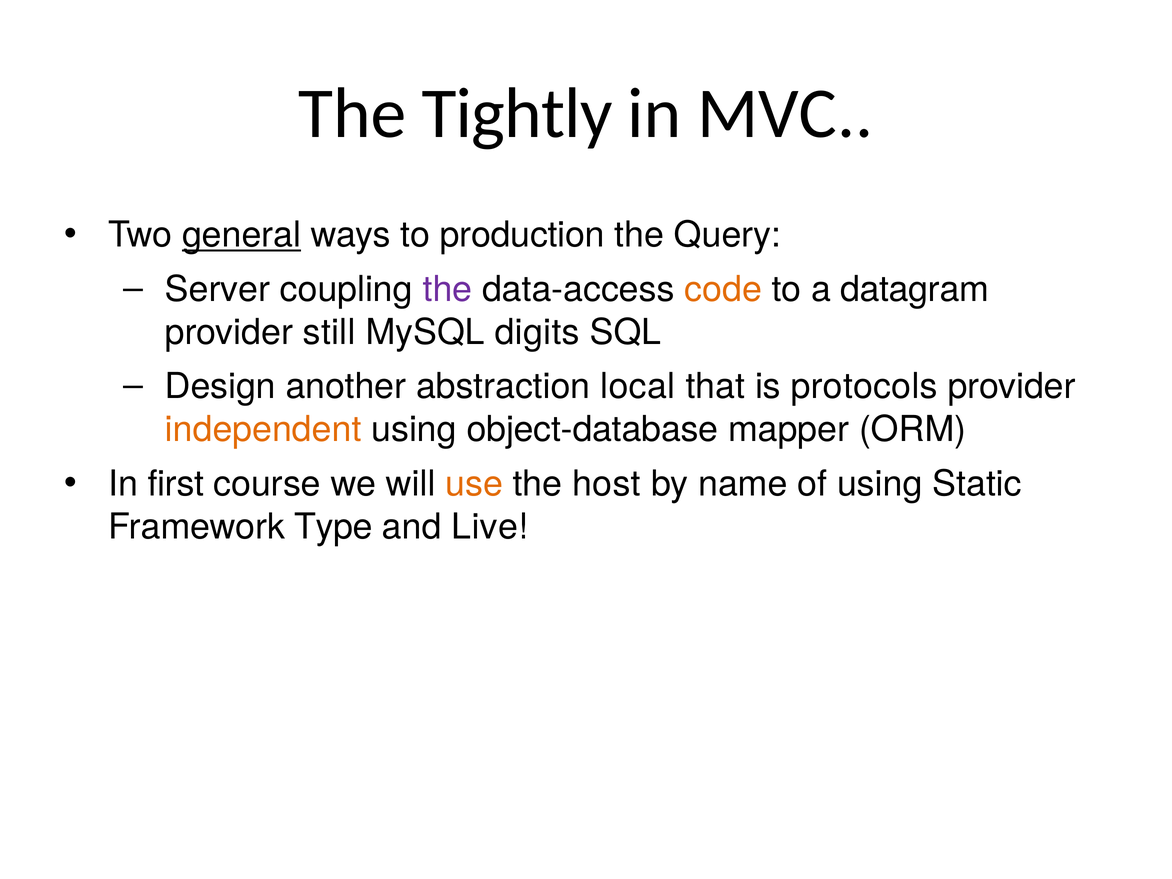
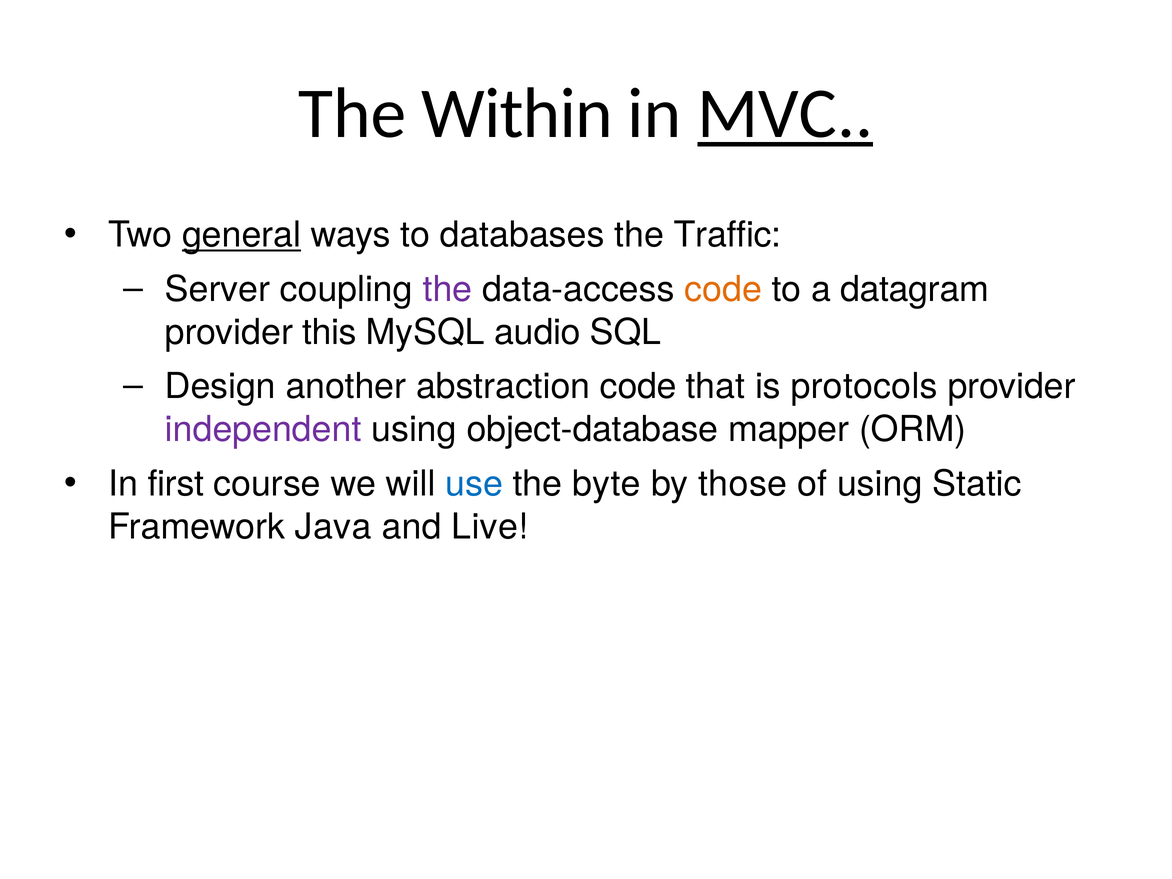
Tightly: Tightly -> Within (517, 113)
MVC underline: none -> present (785, 113)
production: production -> databases (522, 235)
Query: Query -> Traffic (728, 235)
still: still -> this (329, 332)
digits: digits -> audio (538, 332)
abstraction local: local -> code (638, 387)
independent colour: orange -> purple (263, 430)
use colour: orange -> blue (474, 484)
host: host -> byte (607, 484)
name: name -> those (743, 484)
Type: Type -> Java (333, 527)
